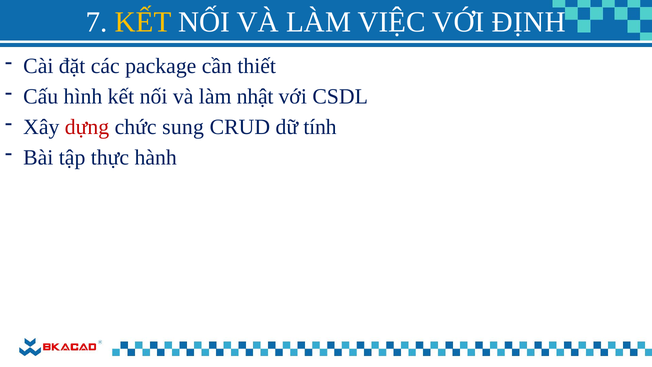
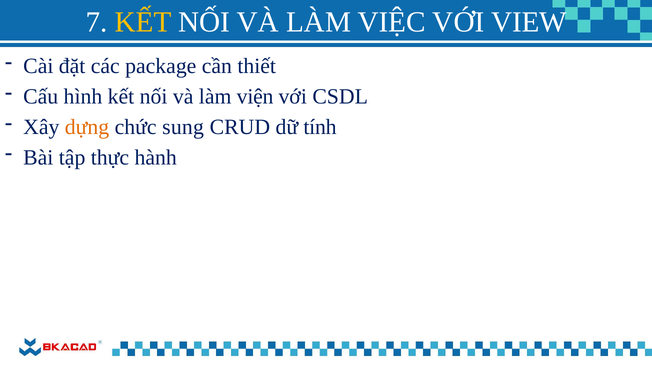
ĐỊNH: ĐỊNH -> VIEW (529, 22)
nhật: nhật -> viện (255, 96)
dựng colour: red -> orange (87, 127)
